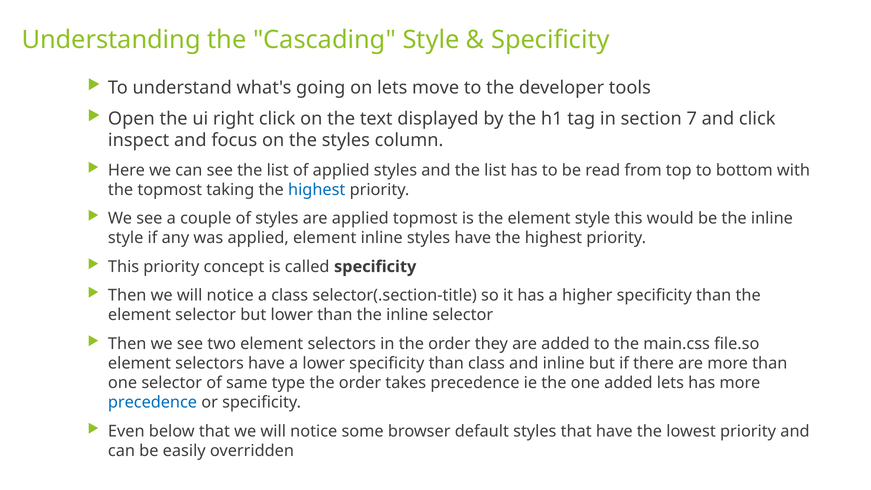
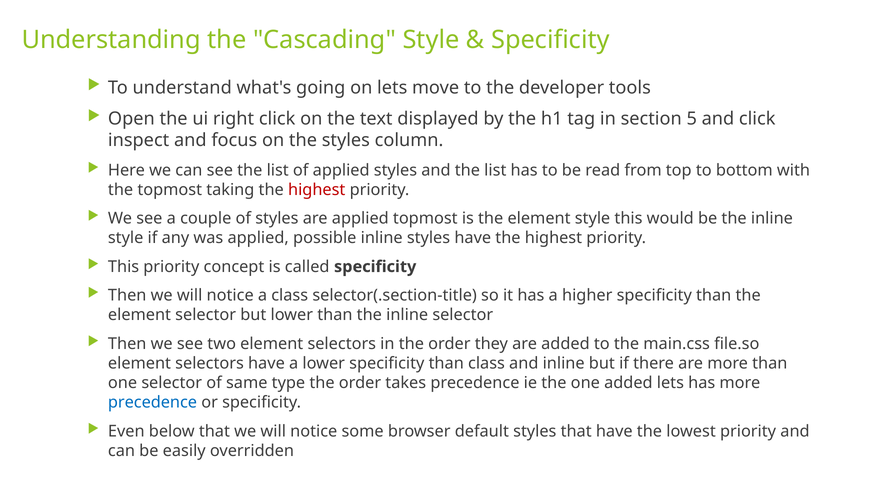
7: 7 -> 5 (692, 119)
highest colour: blue -> red (317, 190)
applied element: element -> possible (325, 238)
